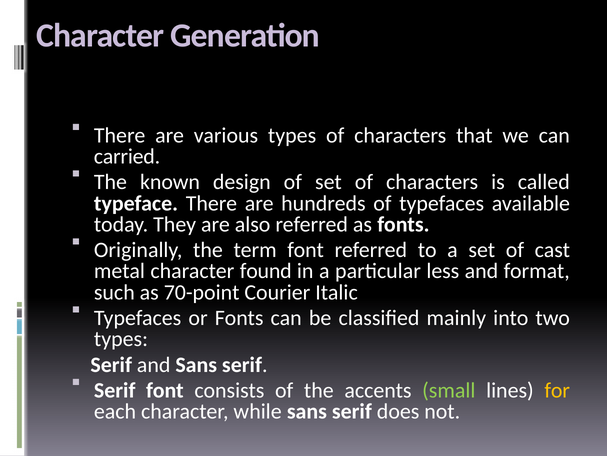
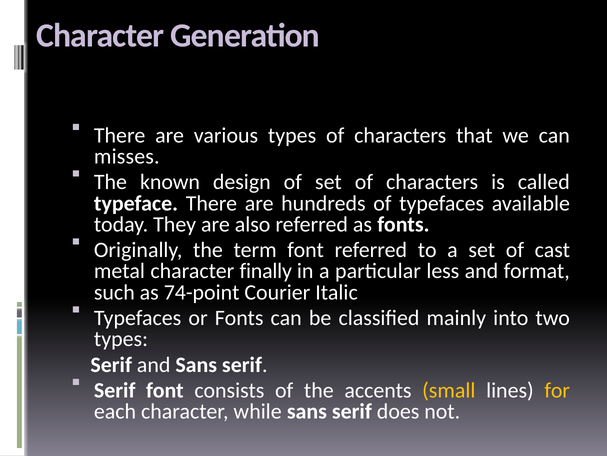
carried: carried -> misses (127, 156)
found: found -> finally (266, 271)
70-point: 70-point -> 74-point (202, 292)
small colour: light green -> yellow (449, 390)
